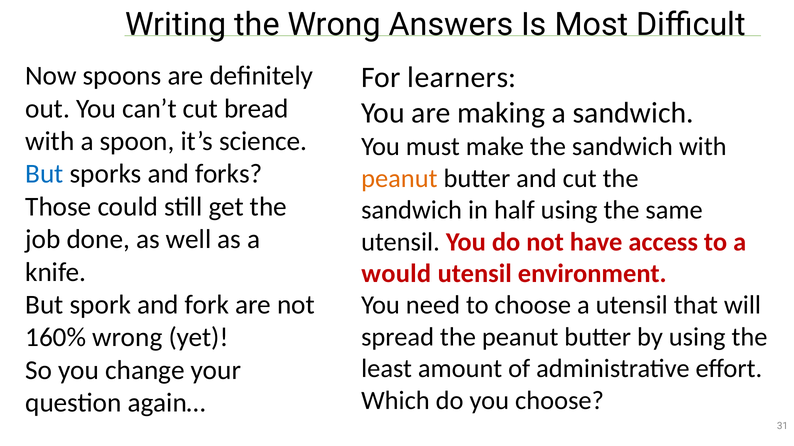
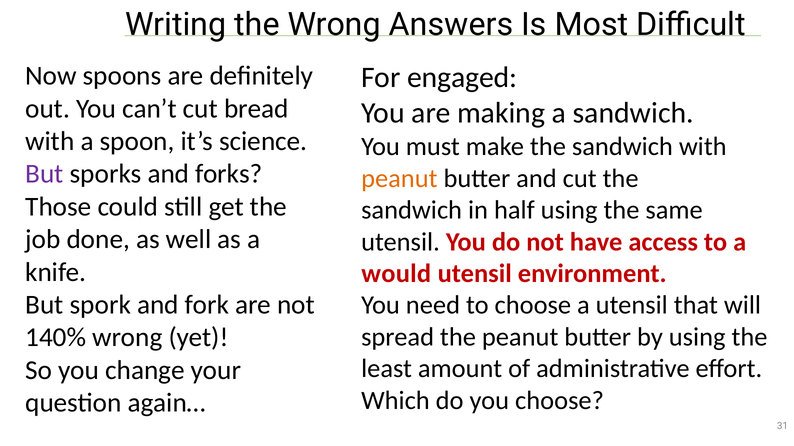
learners: learners -> engaged (462, 78)
But colour: blue -> purple (44, 174)
160%: 160% -> 140% (56, 338)
